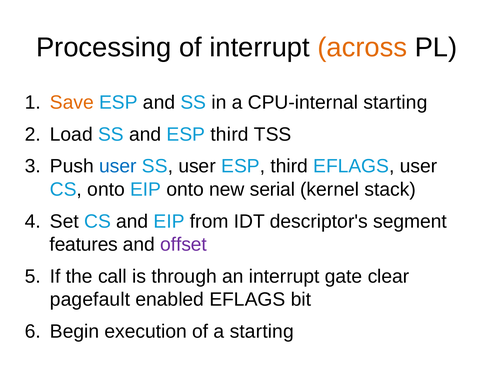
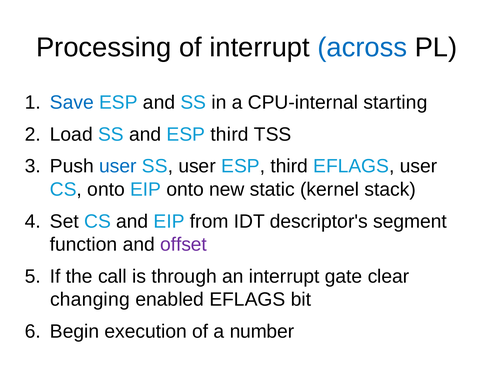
across colour: orange -> blue (362, 48)
Save colour: orange -> blue (72, 103)
serial: serial -> static (272, 190)
features: features -> function (84, 245)
pagefault: pagefault -> changing (90, 300)
a starting: starting -> number (262, 332)
